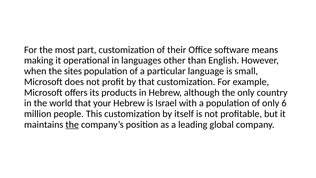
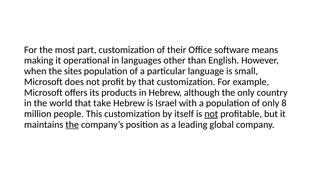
your: your -> take (102, 103)
6: 6 -> 8 (284, 103)
not underline: none -> present (211, 114)
